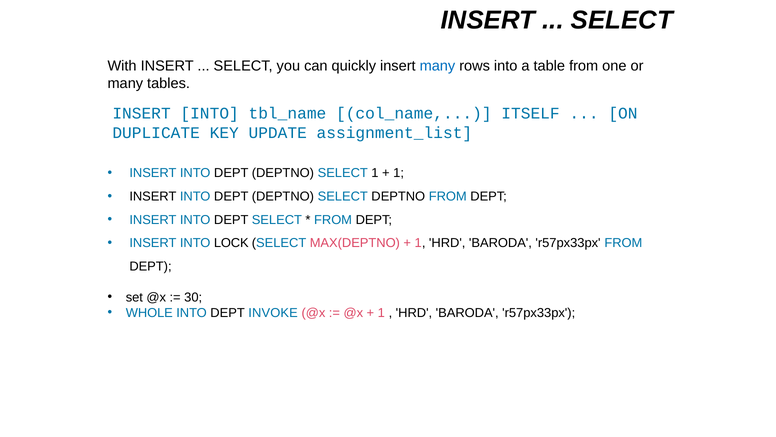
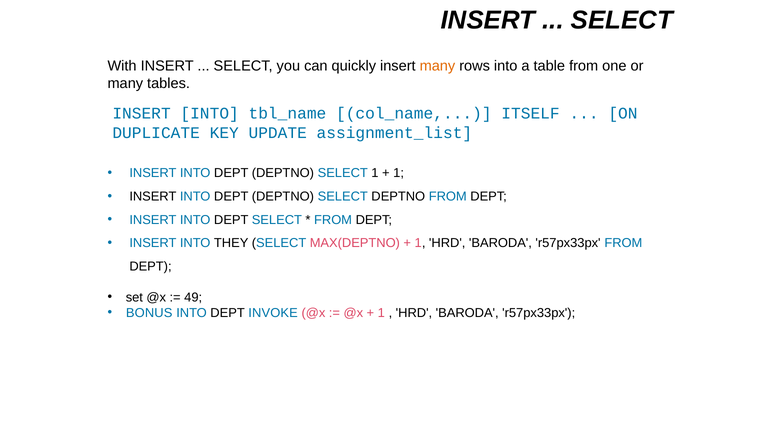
many colour: blue -> orange (437, 66)
LOCK: LOCK -> THEY (231, 243)
30: 30 -> 49 (193, 297)
WHOLE: WHOLE -> BONUS (149, 313)
